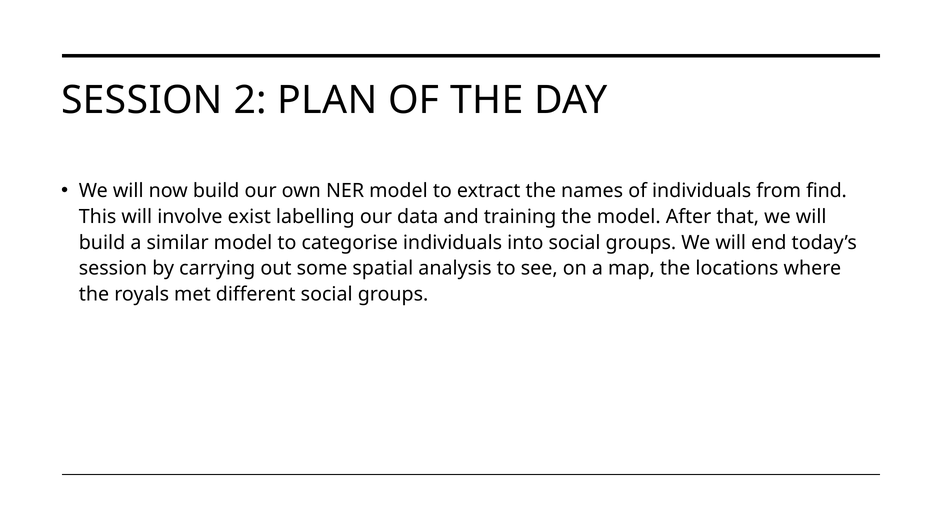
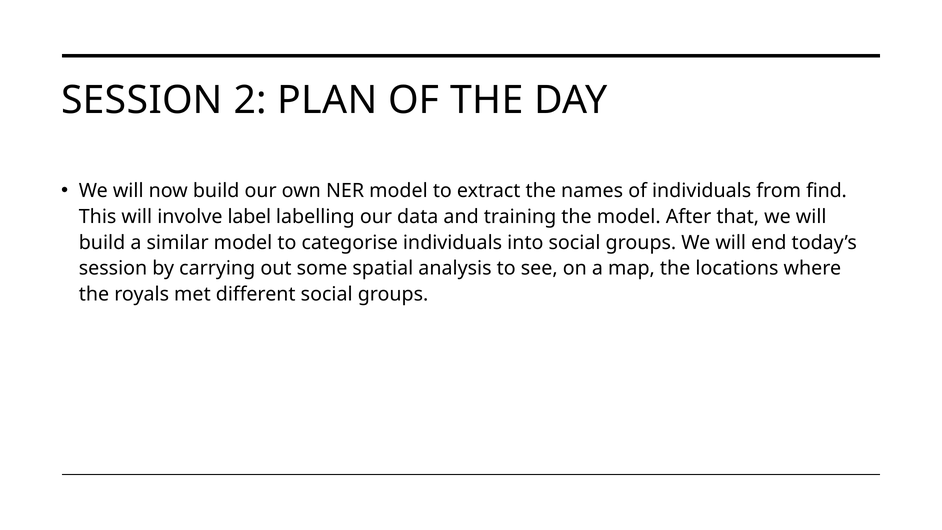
exist: exist -> label (249, 217)
